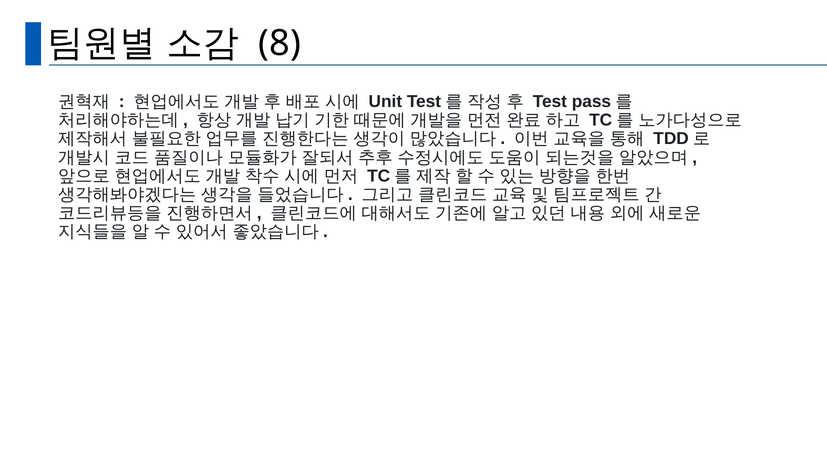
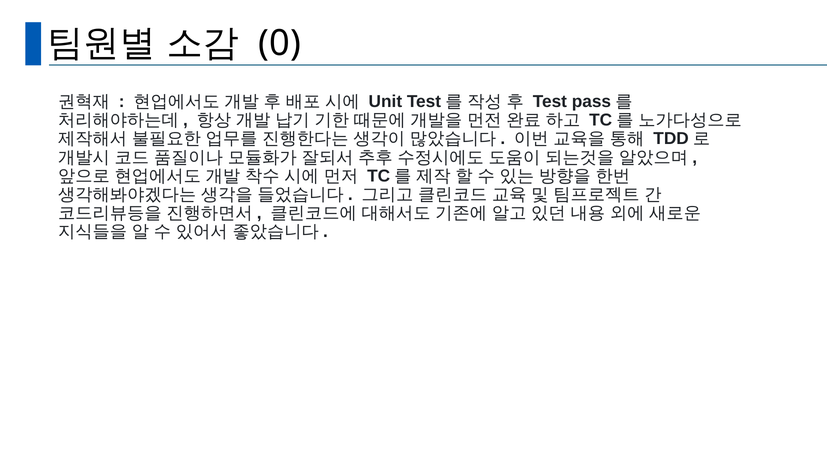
8: 8 -> 0 (280, 43)
